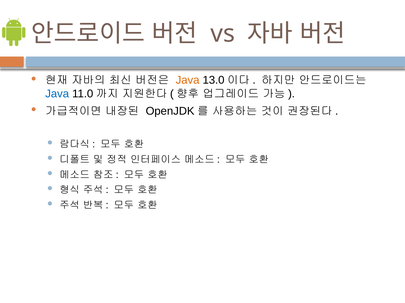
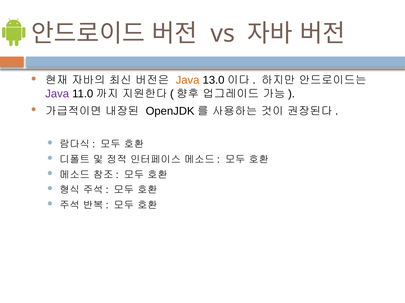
Java colour: blue -> purple (57, 94)
